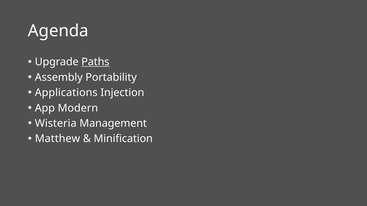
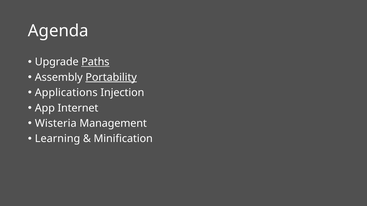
Portability underline: none -> present (111, 77)
Modern: Modern -> Internet (78, 108)
Matthew: Matthew -> Learning (58, 139)
